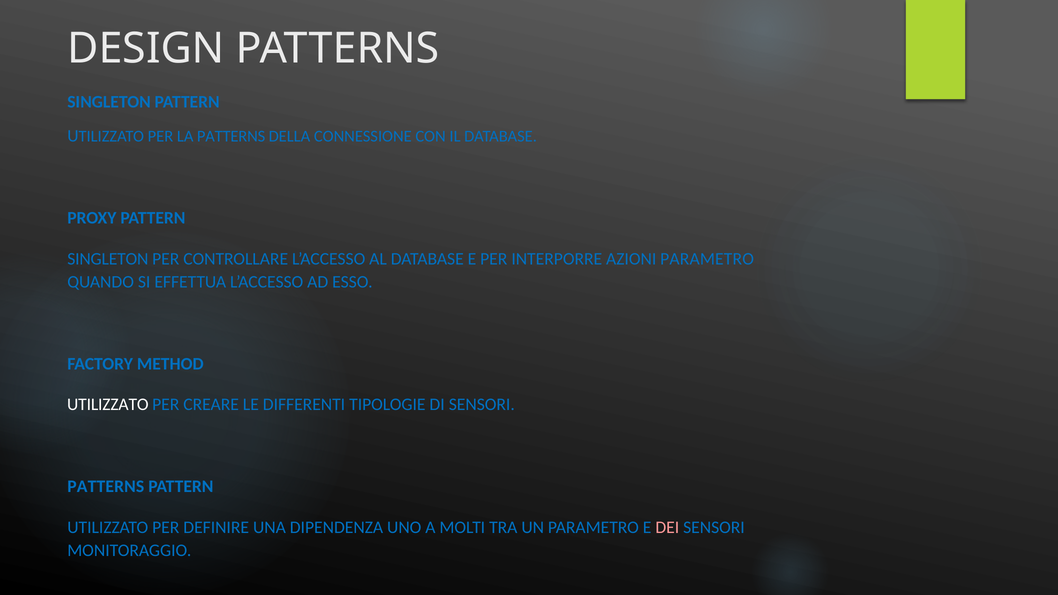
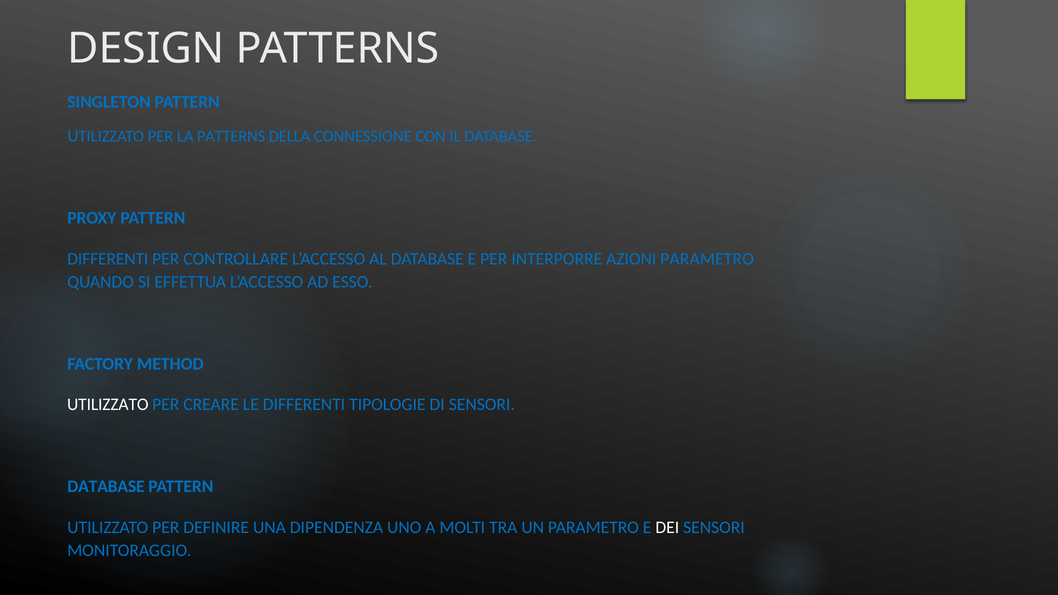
SINGLETON: SINGLETON -> DIFFERENTI (108, 259)
PATTERNS: PATTERNS -> DATABASE (106, 487)
DEI colour: pink -> white (667, 527)
